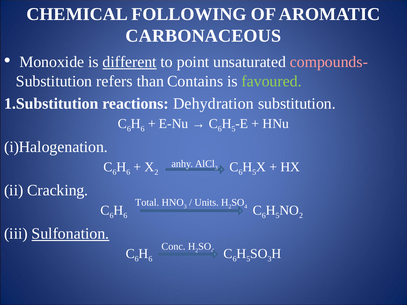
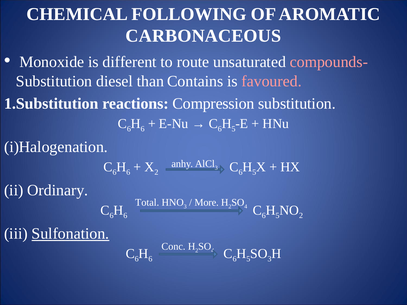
different underline: present -> none (130, 62)
point: point -> route (193, 62)
refers: refers -> diesel (115, 81)
favoured colour: light green -> pink (272, 81)
Dehydration: Dehydration -> Compression (214, 104)
Cracking: Cracking -> Ordinary (58, 190)
Units: Units -> More (207, 203)
